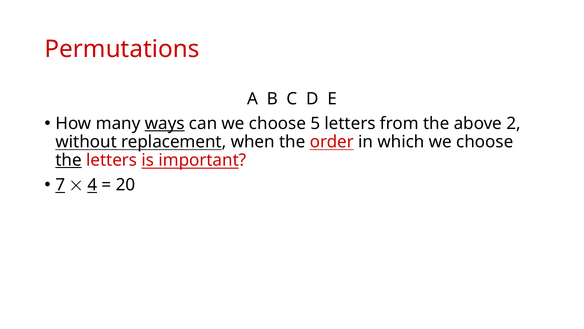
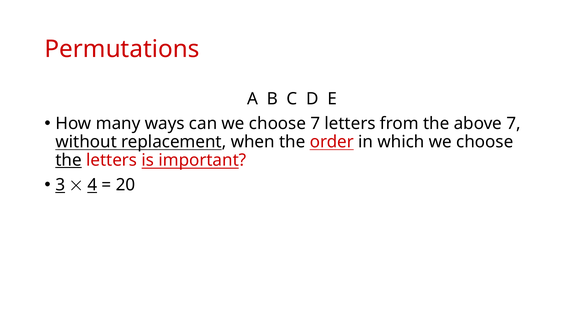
ways underline: present -> none (165, 123)
choose 5: 5 -> 7 (315, 123)
above 2: 2 -> 7 (513, 123)
7: 7 -> 3 (60, 185)
